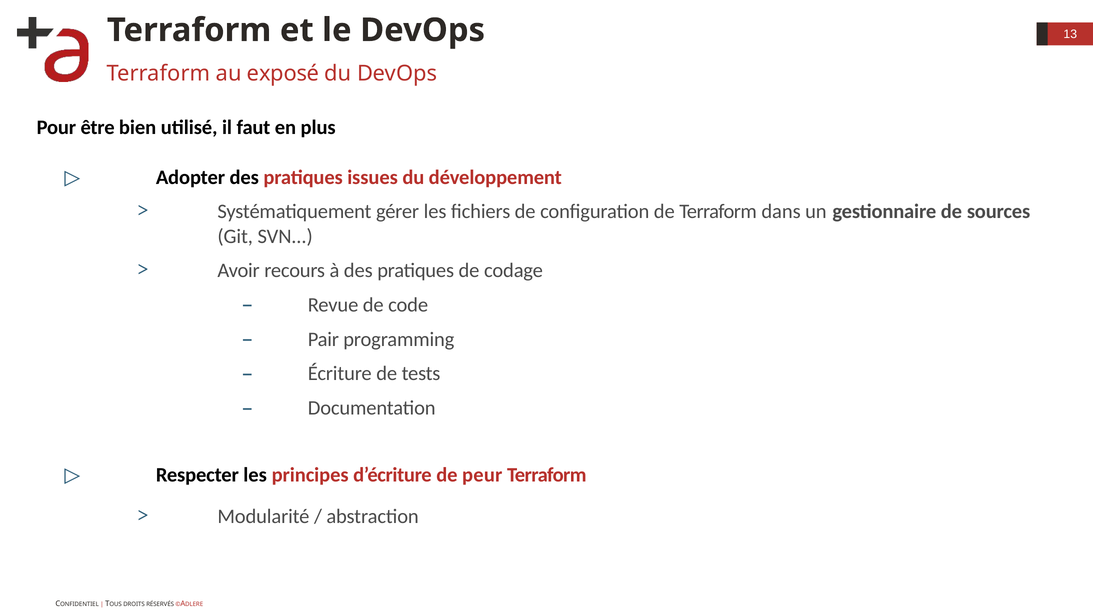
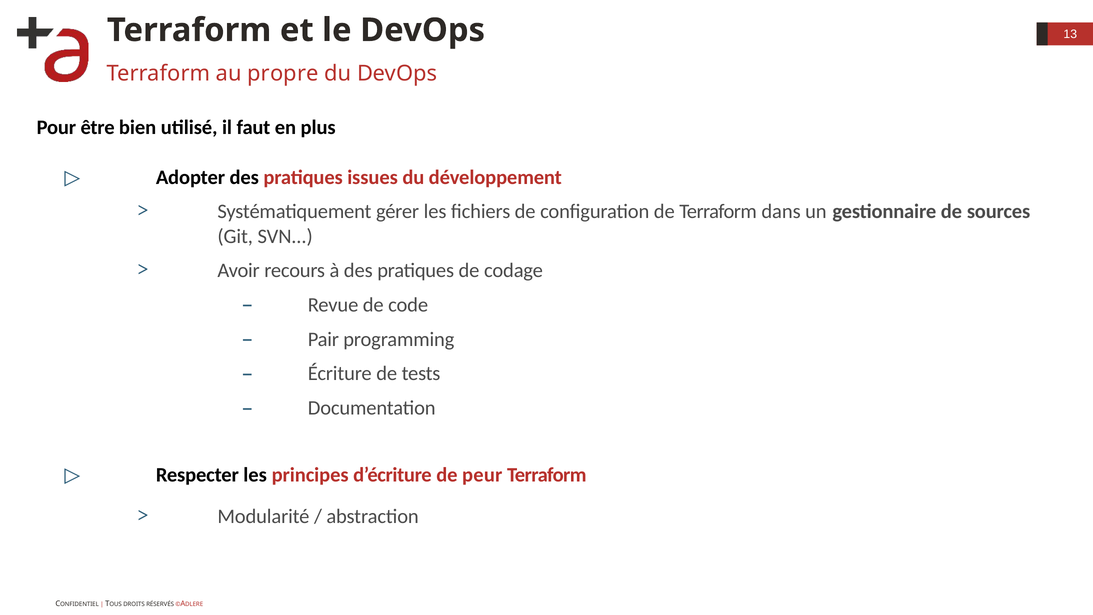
exposé: exposé -> propre (283, 74)
